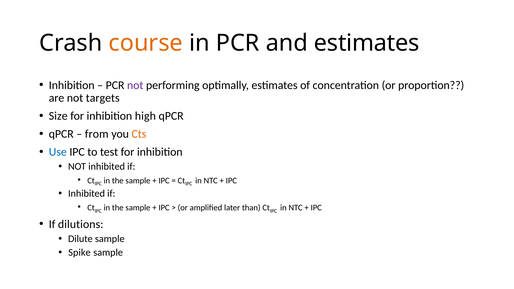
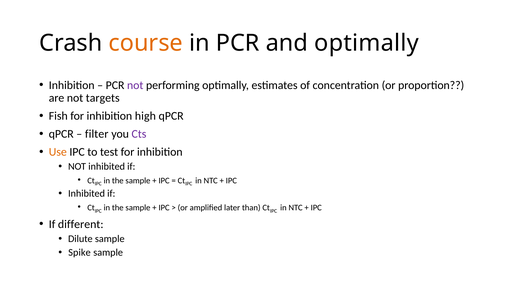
and estimates: estimates -> optimally (366, 43)
Size: Size -> Fish (58, 116)
from: from -> filter (97, 134)
Cts colour: orange -> purple (139, 134)
Use colour: blue -> orange (58, 152)
dilutions: dilutions -> different (81, 224)
